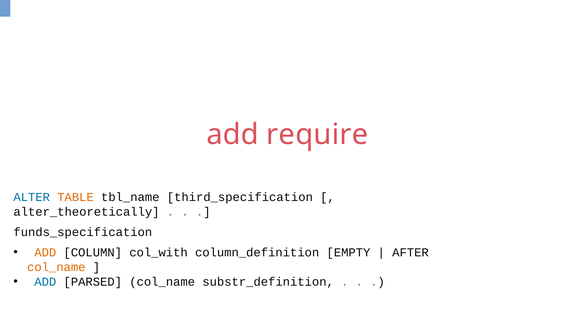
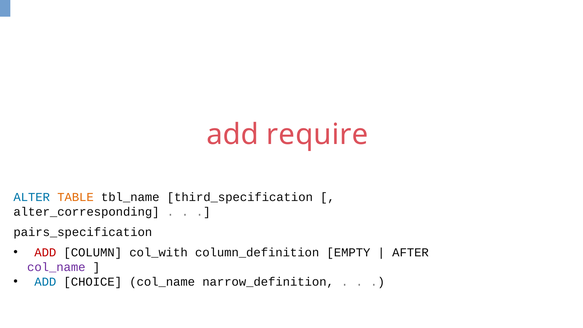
alter_theoretically: alter_theoretically -> alter_corresponding (86, 212)
funds_specification: funds_specification -> pairs_specification (83, 232)
ADD colour: orange -> red (45, 252)
col_name colour: orange -> purple (56, 267)
PARSED: PARSED -> CHOICE (93, 282)
substr_definition: substr_definition -> narrow_definition (268, 282)
